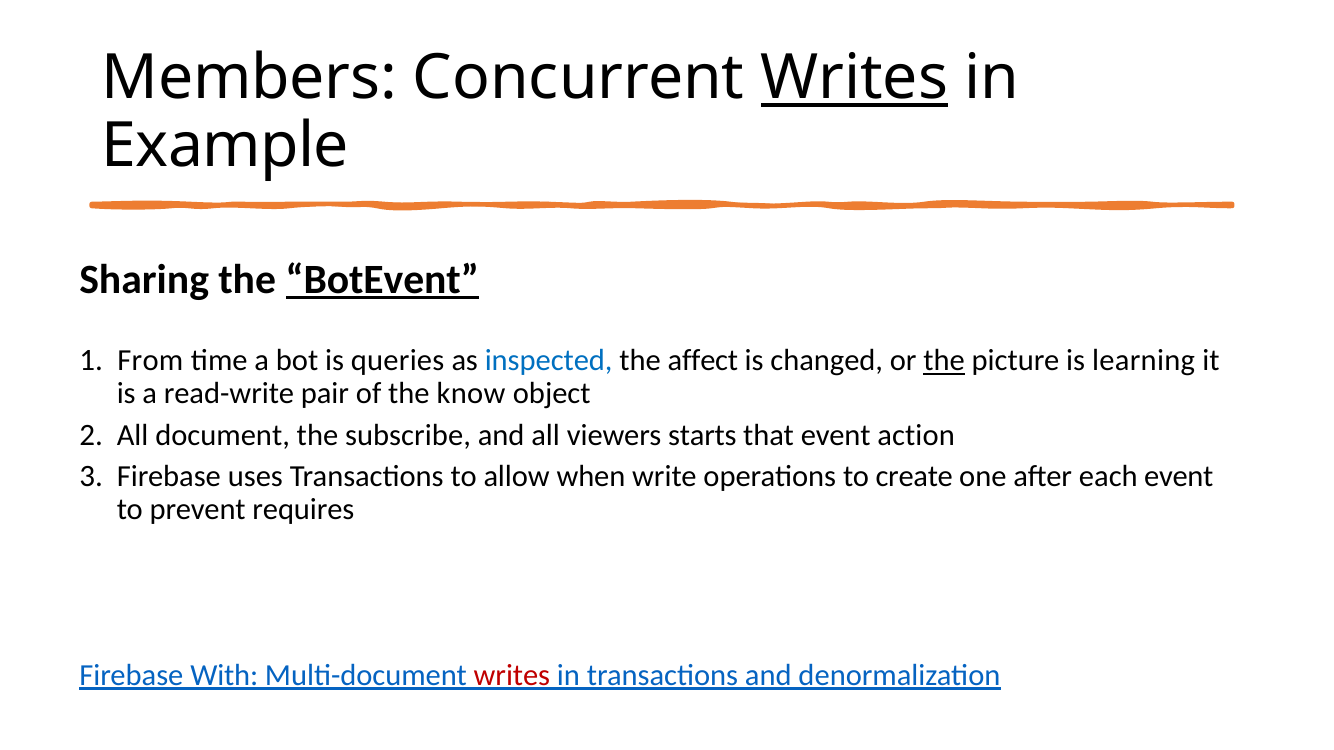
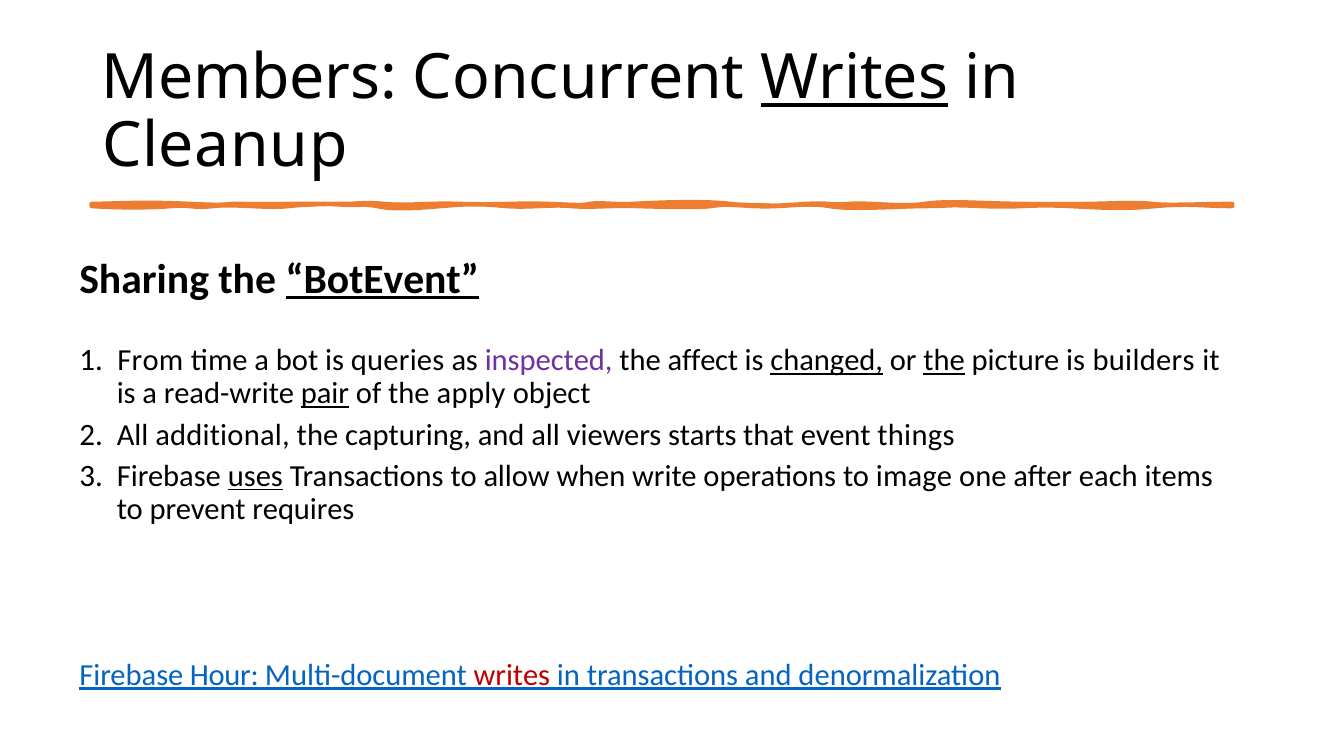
Example: Example -> Cleanup (225, 146)
inspected colour: blue -> purple (549, 361)
changed underline: none -> present (827, 361)
learning: learning -> builders (1144, 361)
pair underline: none -> present (325, 394)
know: know -> apply (471, 394)
document: document -> additional (222, 435)
subscribe: subscribe -> capturing (408, 435)
action: action -> things (916, 435)
uses underline: none -> present (255, 477)
create: create -> image (914, 477)
each event: event -> items (1179, 477)
With: With -> Hour (224, 675)
